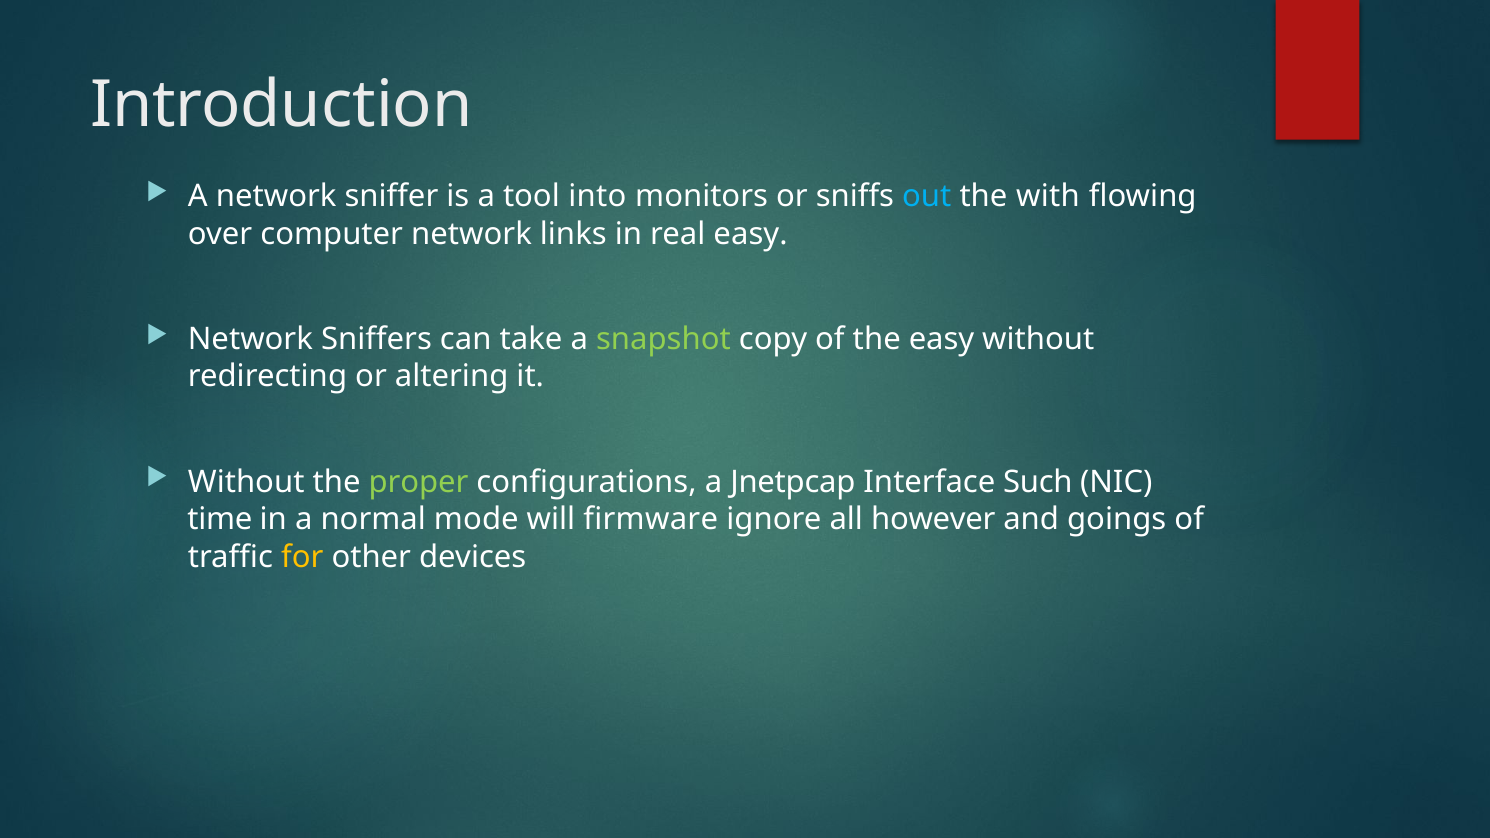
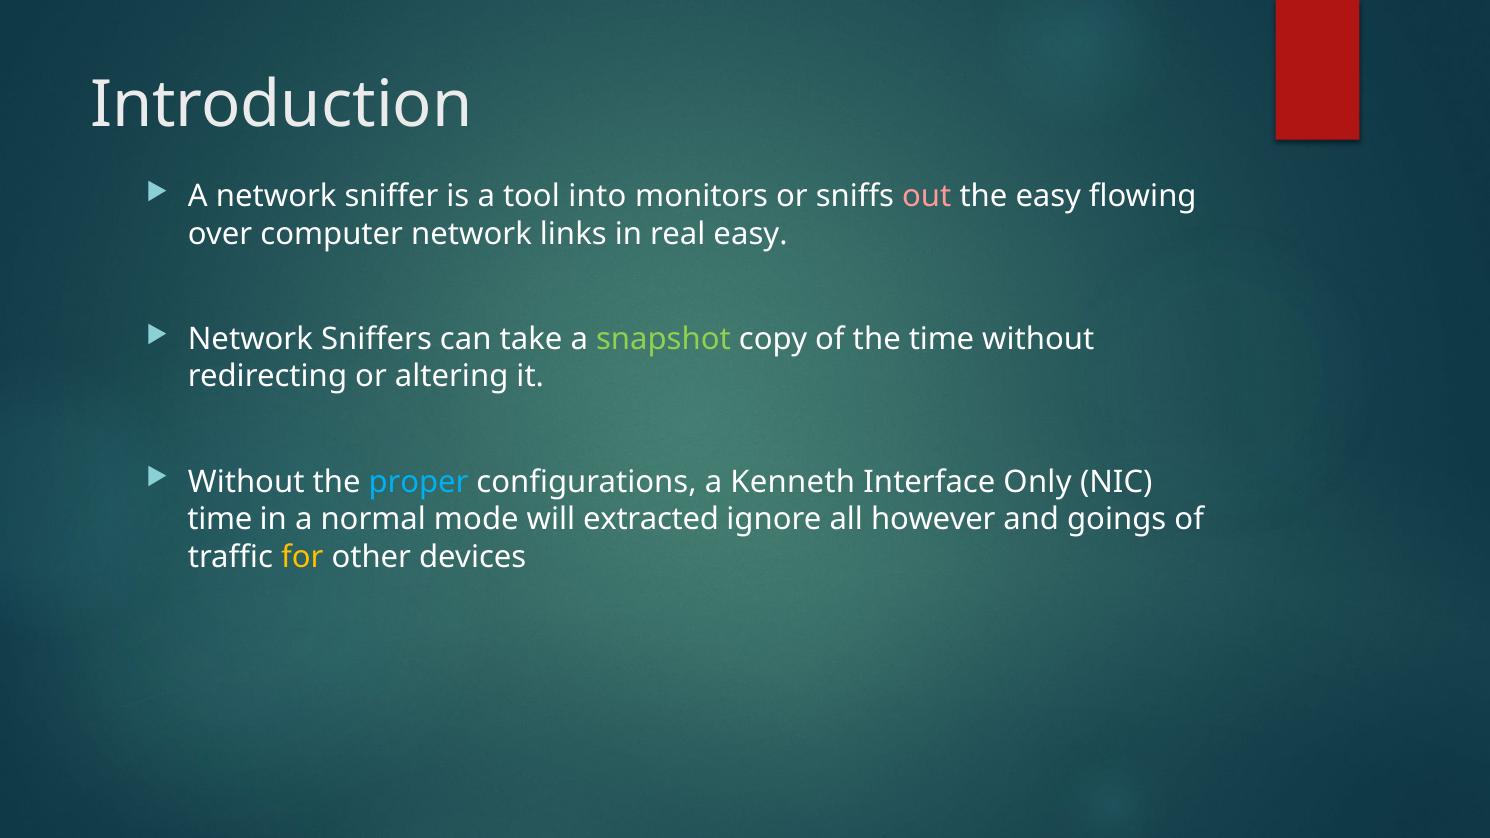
out colour: light blue -> pink (927, 197)
the with: with -> easy (1048, 197)
the easy: easy -> time (941, 340)
proper colour: light green -> light blue (419, 482)
Jnetpcap: Jnetpcap -> Kenneth (793, 482)
Such: Such -> Only (1038, 482)
firmware: firmware -> extracted (651, 520)
